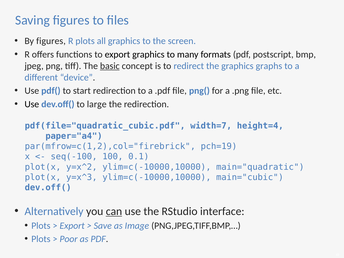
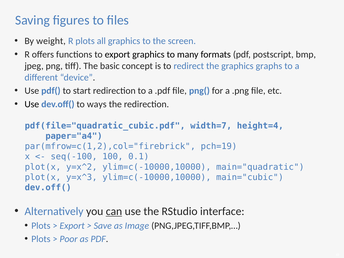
By figures: figures -> weight (51, 41)
basic underline: present -> none (110, 66)
large: large -> ways (97, 104)
